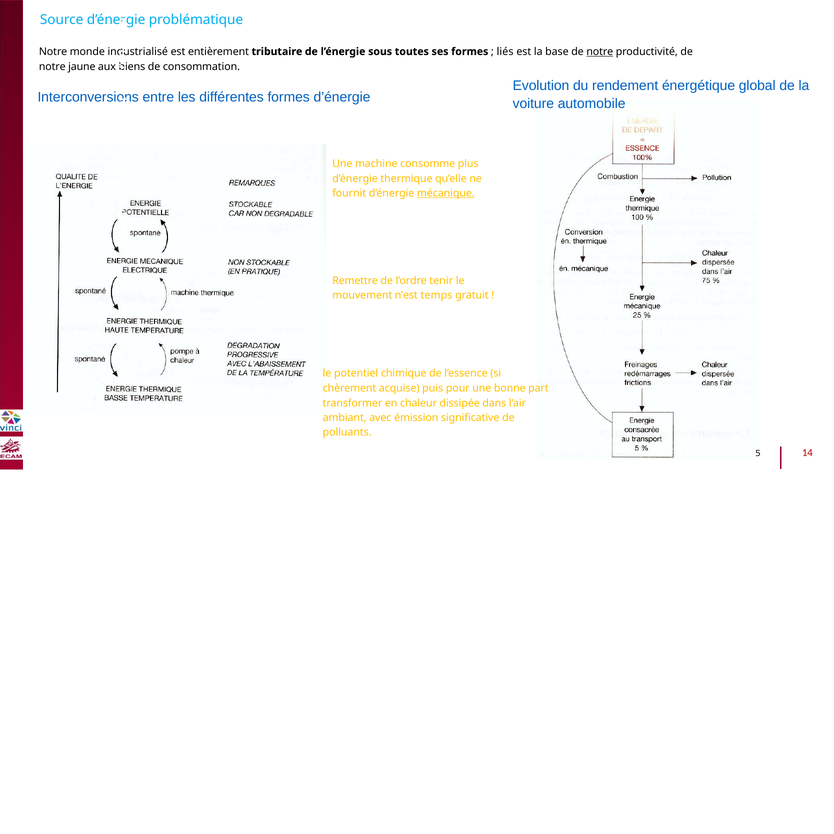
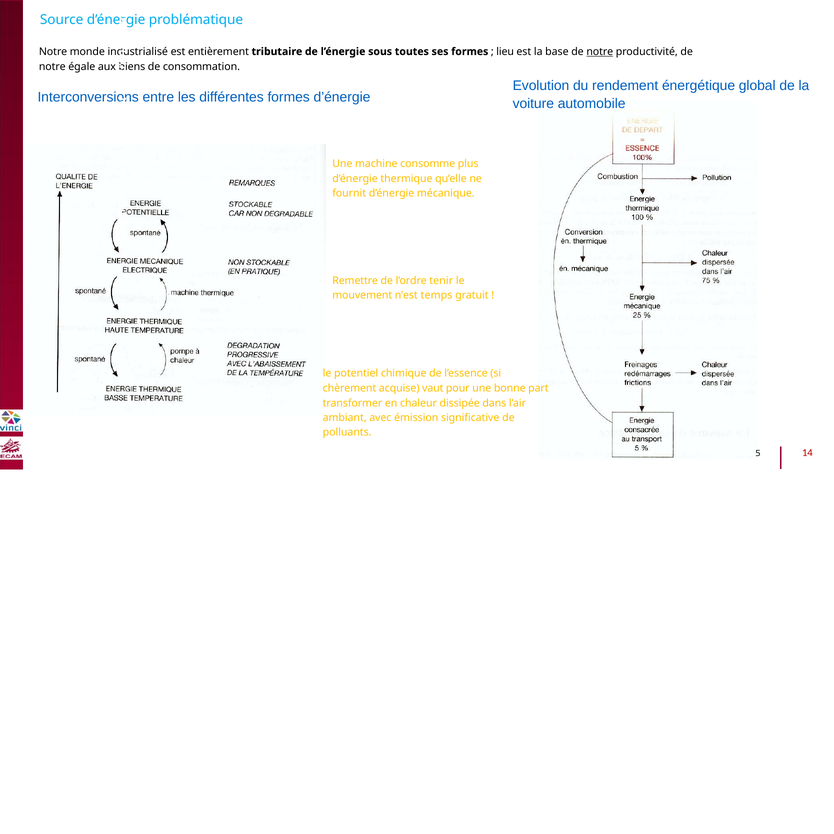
liés: liés -> lieu (505, 52)
jaune: jaune -> égale (82, 67)
mécanique underline: present -> none (446, 193)
puis: puis -> vaut (433, 388)
